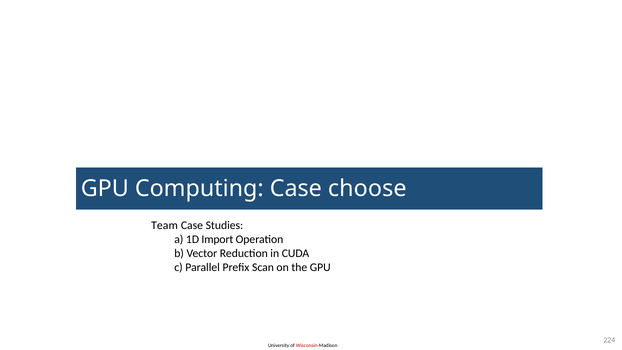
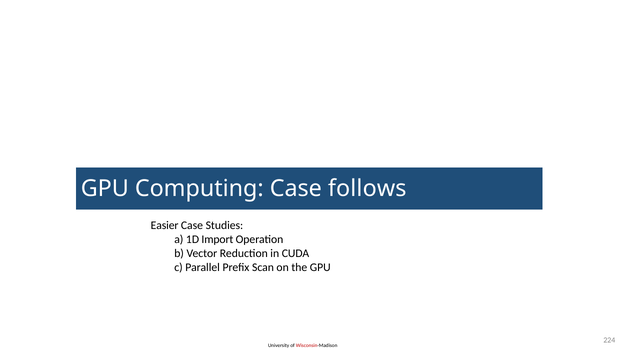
choose: choose -> follows (367, 188)
Team: Team -> Easier (165, 225)
